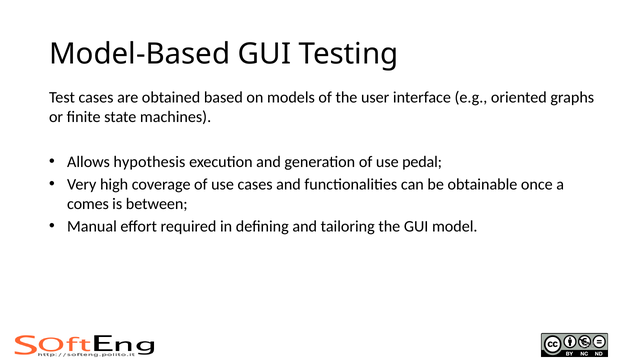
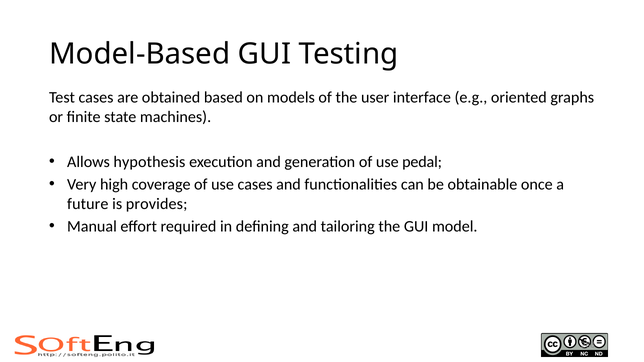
comes: comes -> future (88, 204)
between: between -> provides (157, 204)
